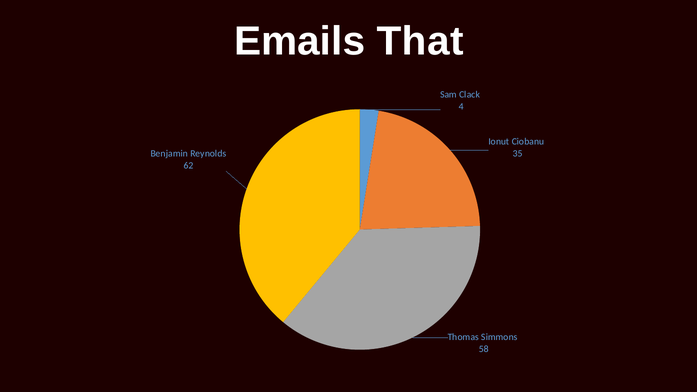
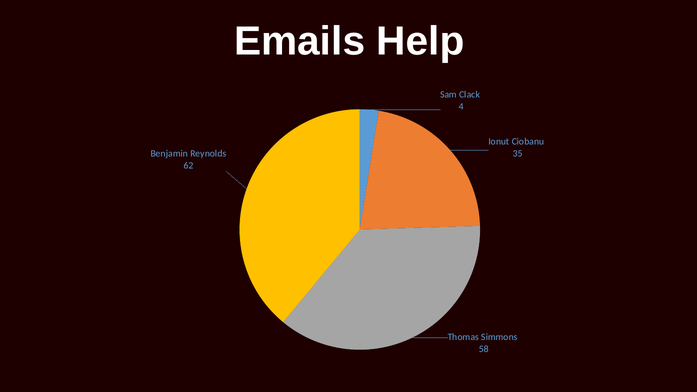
That: That -> Help (420, 41)
